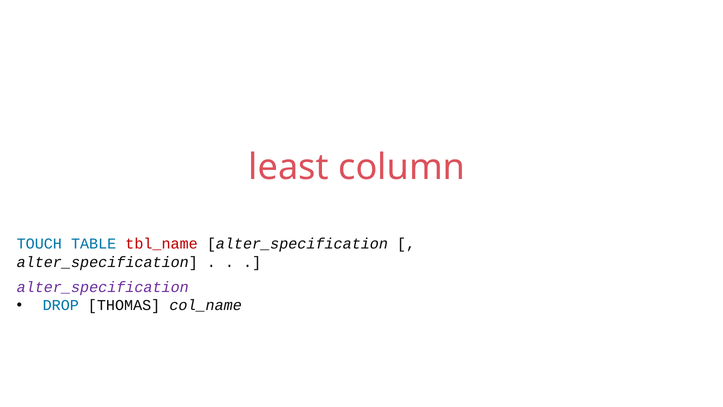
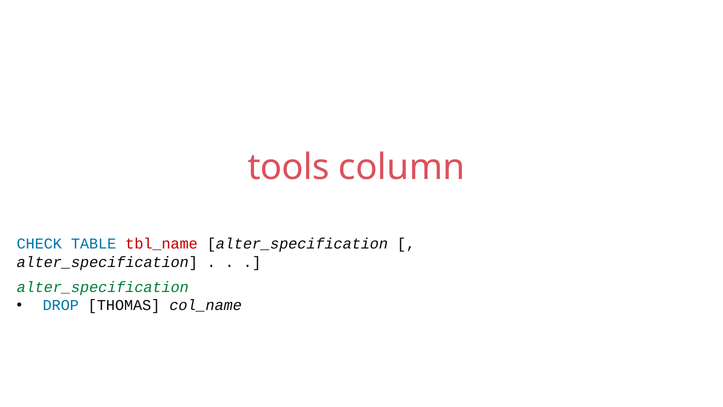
least: least -> tools (289, 167)
TOUCH: TOUCH -> CHECK (39, 244)
alter_specification colour: purple -> green (103, 287)
